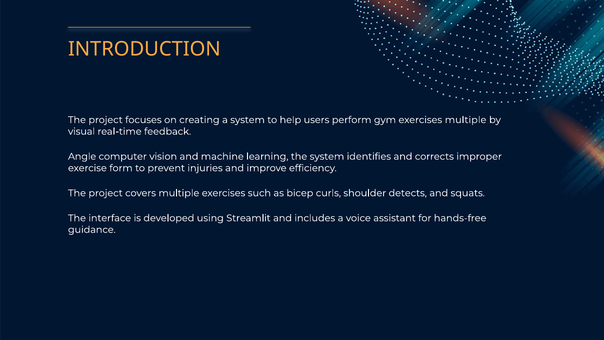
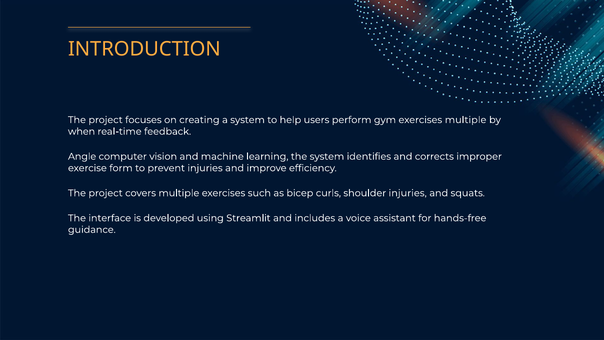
visual: visual -> when (82, 131)
shoulder detects: detects -> injuries (408, 193)
